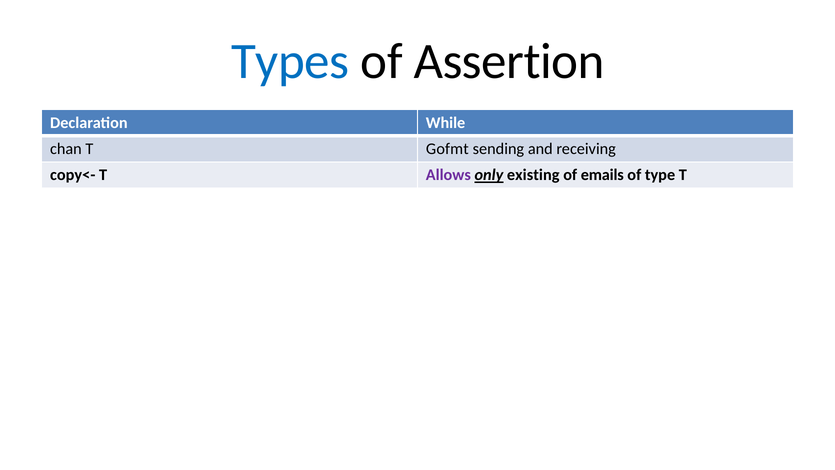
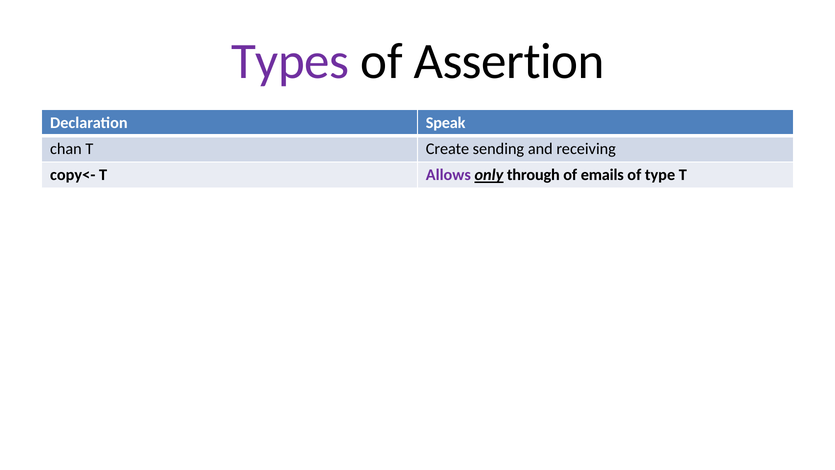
Types colour: blue -> purple (290, 62)
While: While -> Speak (446, 123)
Gofmt: Gofmt -> Create (447, 149)
existing: existing -> through (533, 175)
